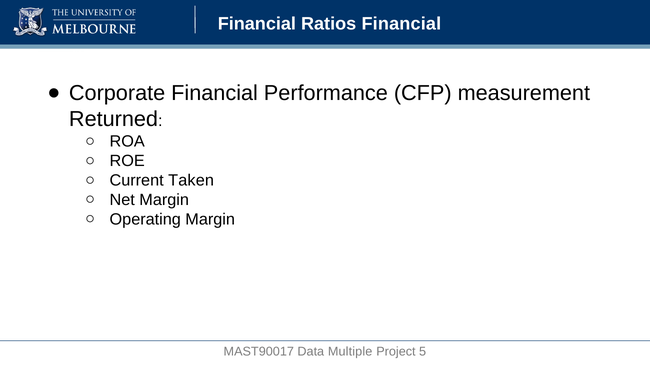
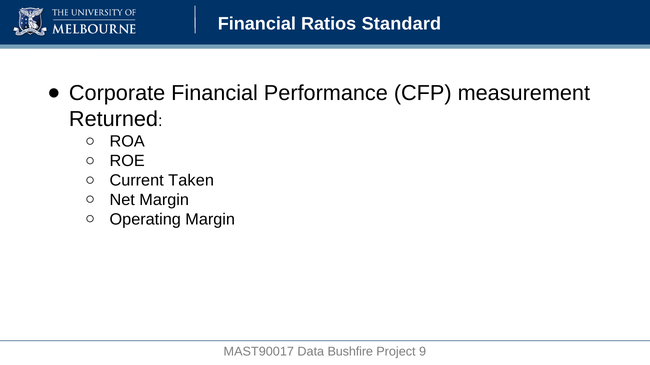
Ratios Financial: Financial -> Standard (401, 24)
Multiple: Multiple -> Bushfire (350, 352)
5: 5 -> 9 (423, 352)
